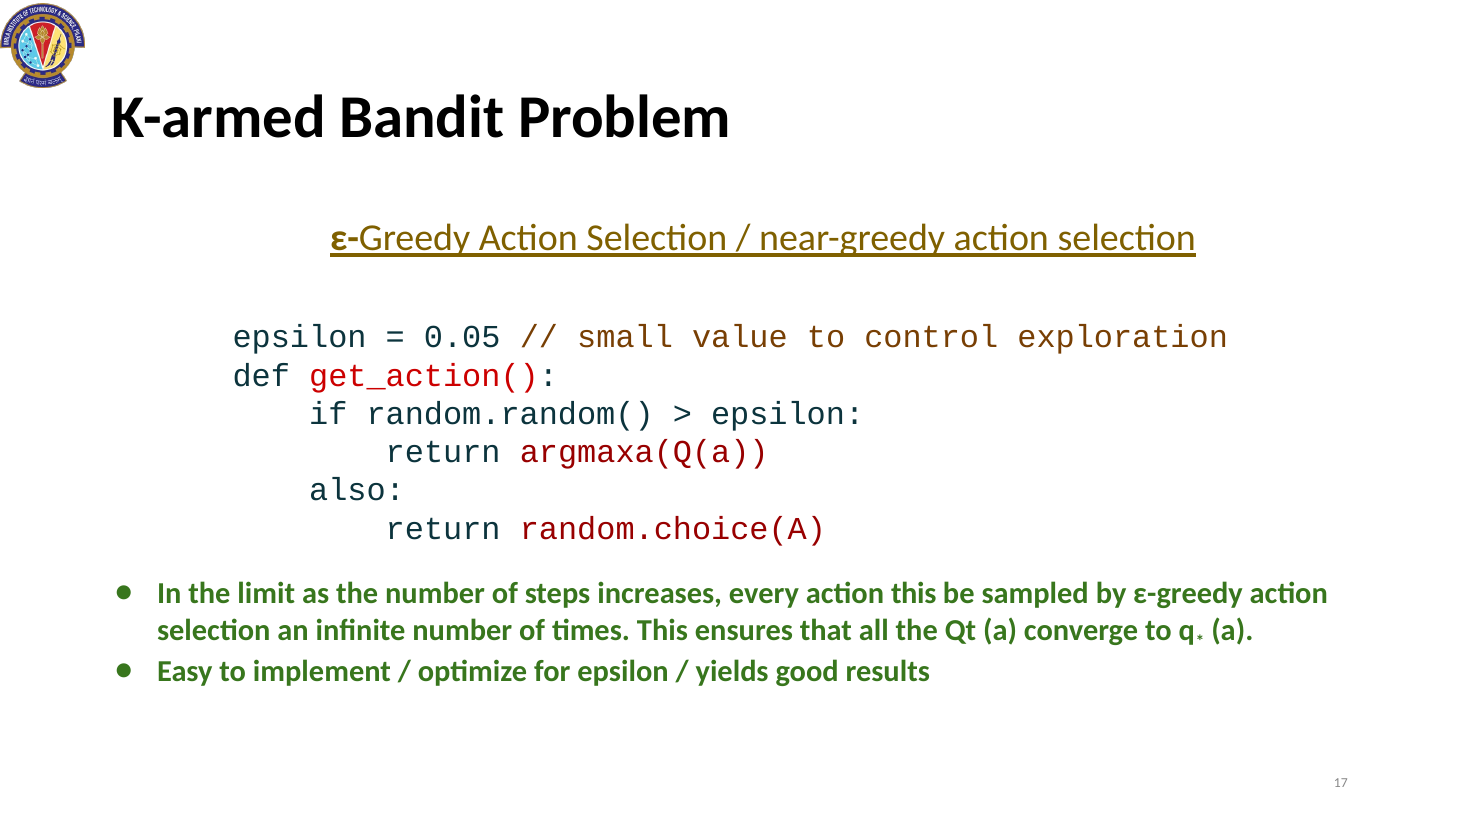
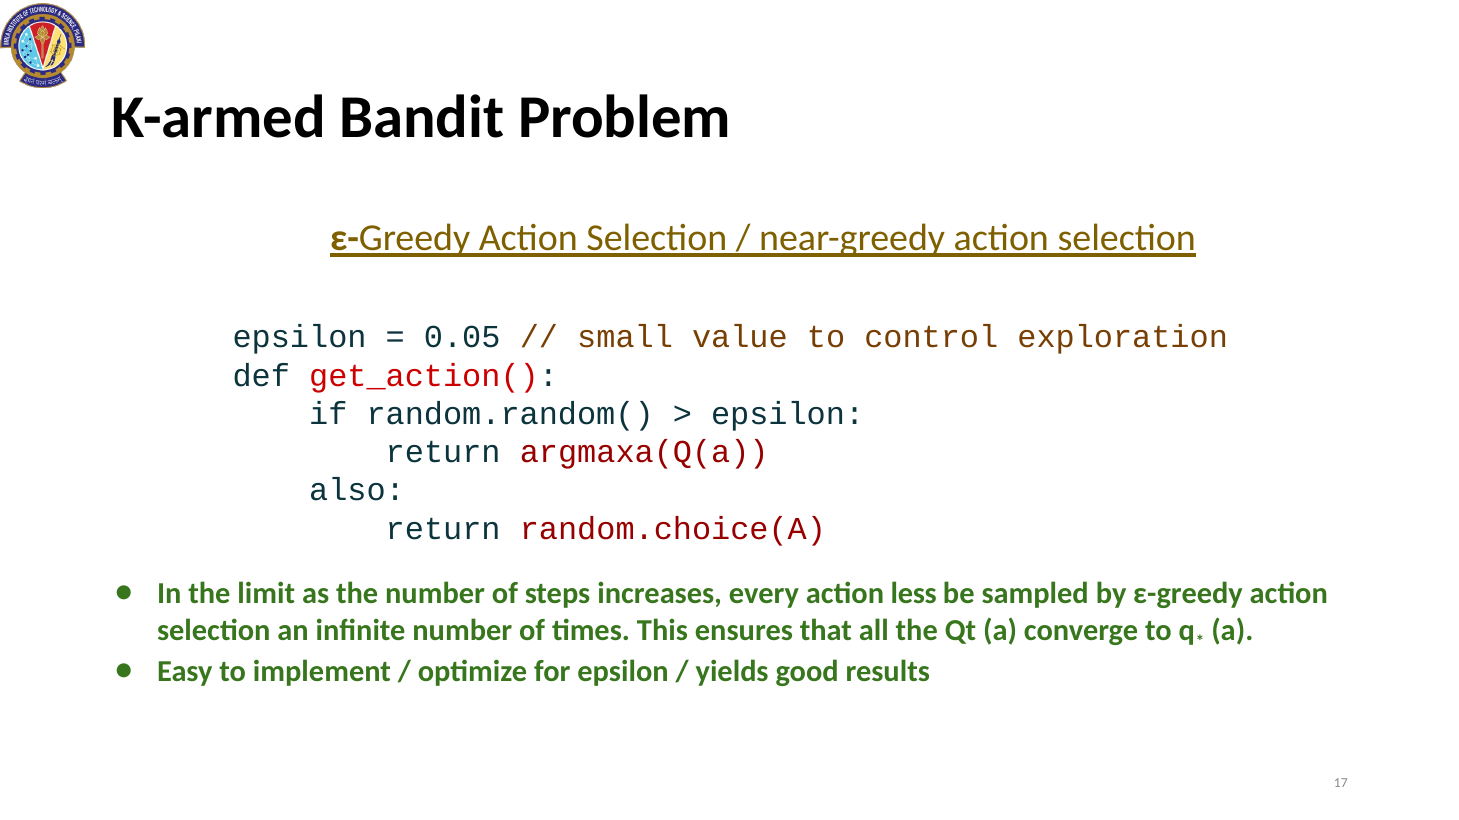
action this: this -> less (914, 594)
